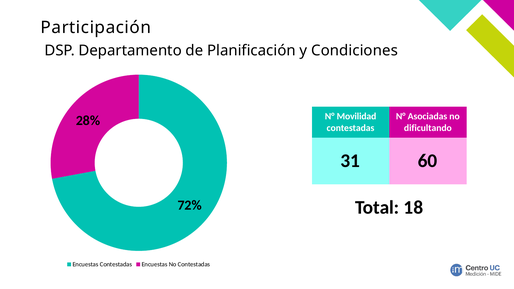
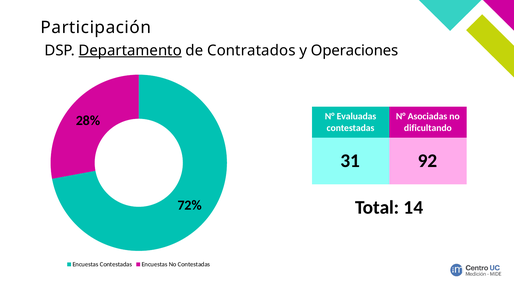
Departamento underline: none -> present (130, 50)
Planificación: Planificación -> Contratados (251, 50)
Condiciones: Condiciones -> Operaciones (355, 50)
Movilidad: Movilidad -> Evaluadas (356, 116)
60: 60 -> 92 (428, 161)
18: 18 -> 14 (413, 208)
